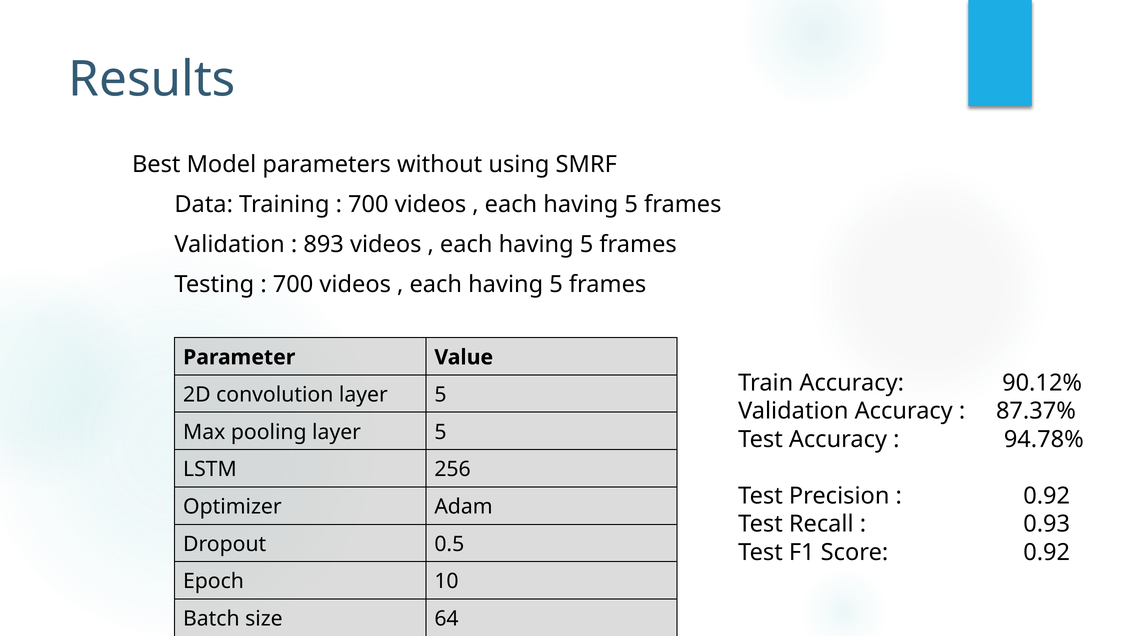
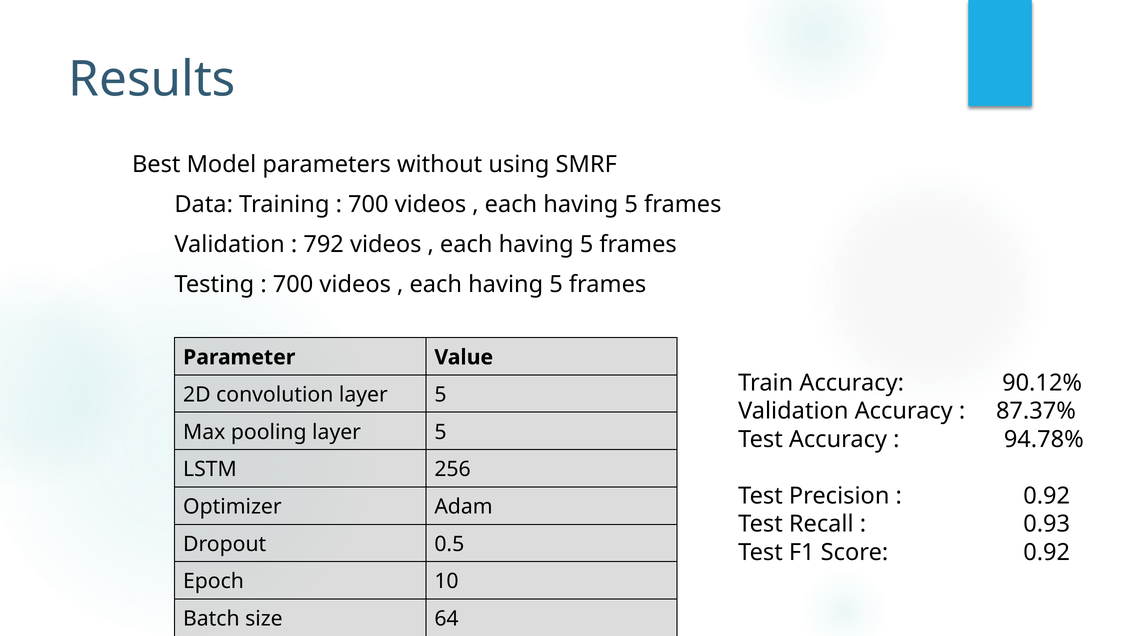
893: 893 -> 792 (324, 244)
